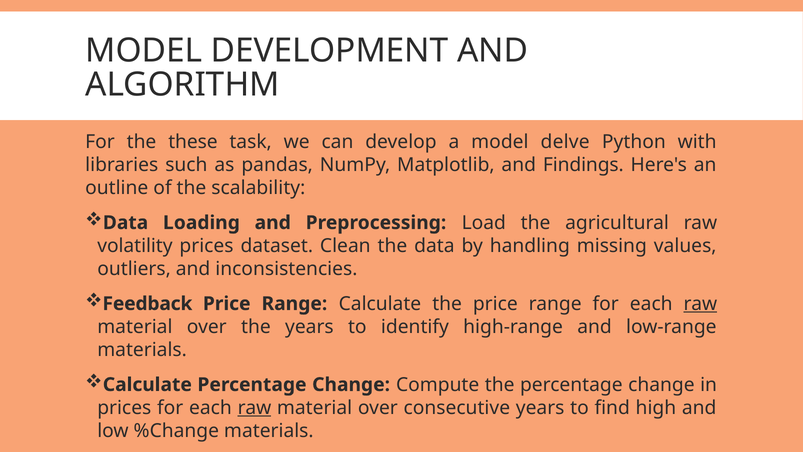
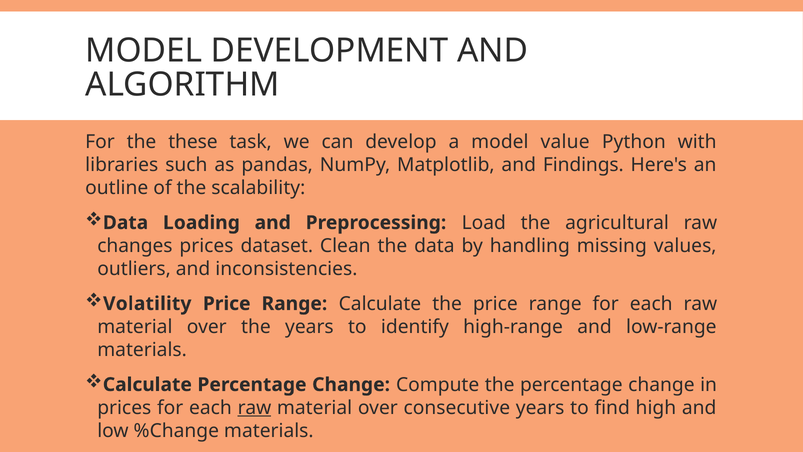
delve: delve -> value (565, 142)
volatility: volatility -> changes (135, 246)
Feedback: Feedback -> Volatility (147, 303)
raw underline: present -> none (700, 303)
